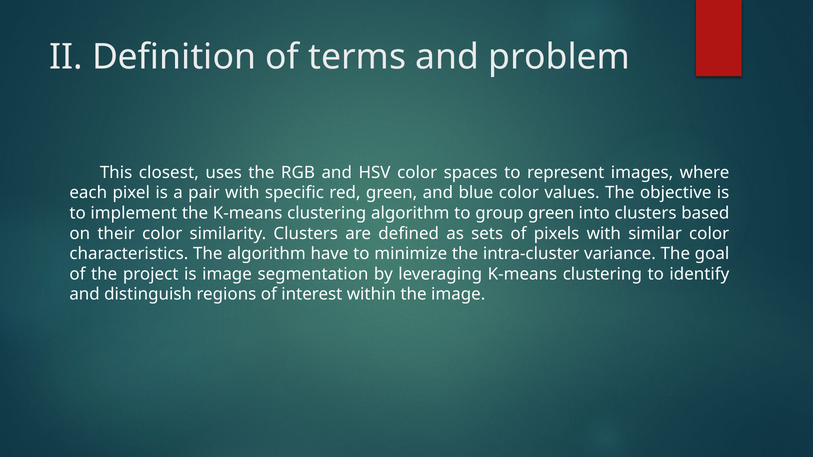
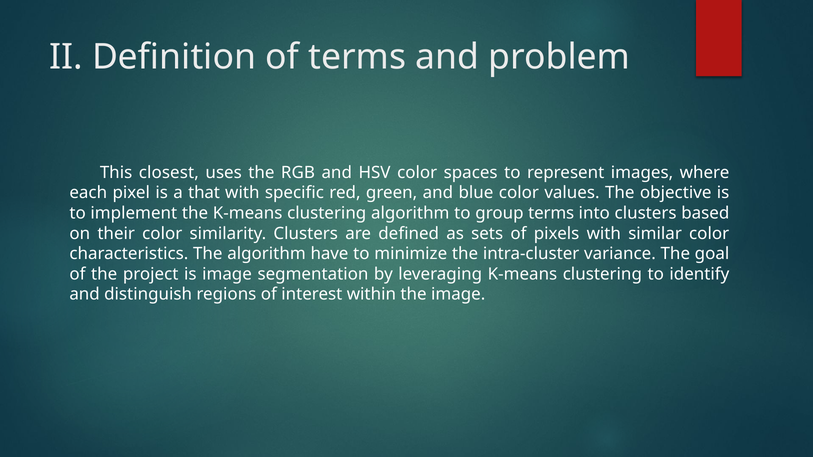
pair: pair -> that (204, 193)
group green: green -> terms (551, 213)
